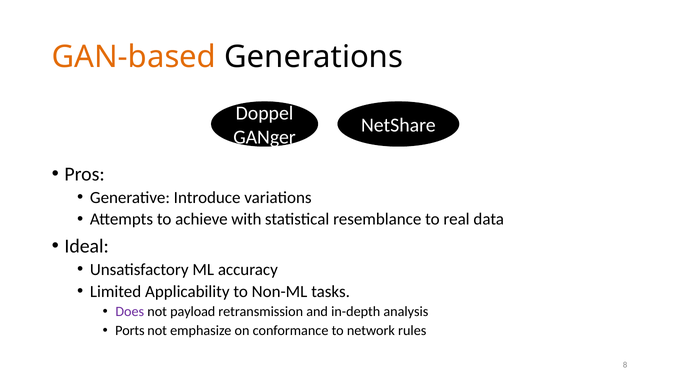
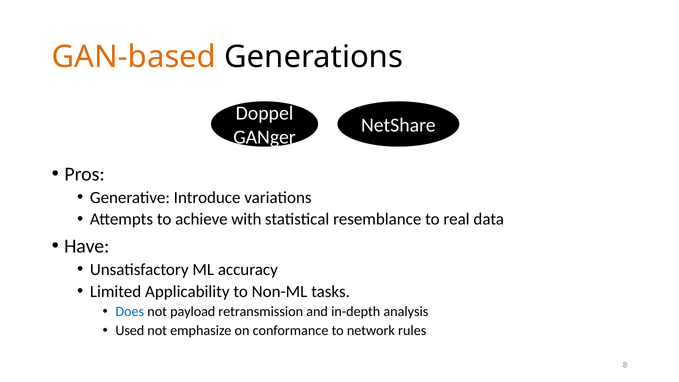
Ideal: Ideal -> Have (87, 246)
Does colour: purple -> blue (130, 312)
Ports: Ports -> Used (130, 331)
